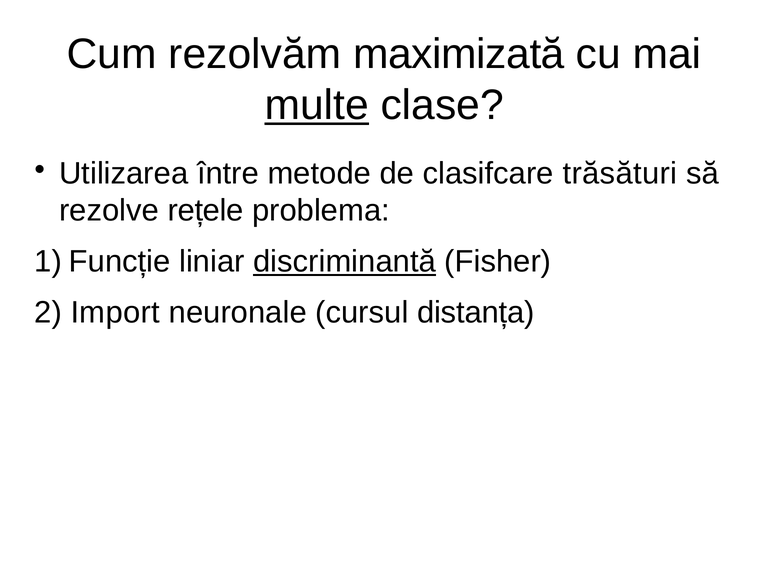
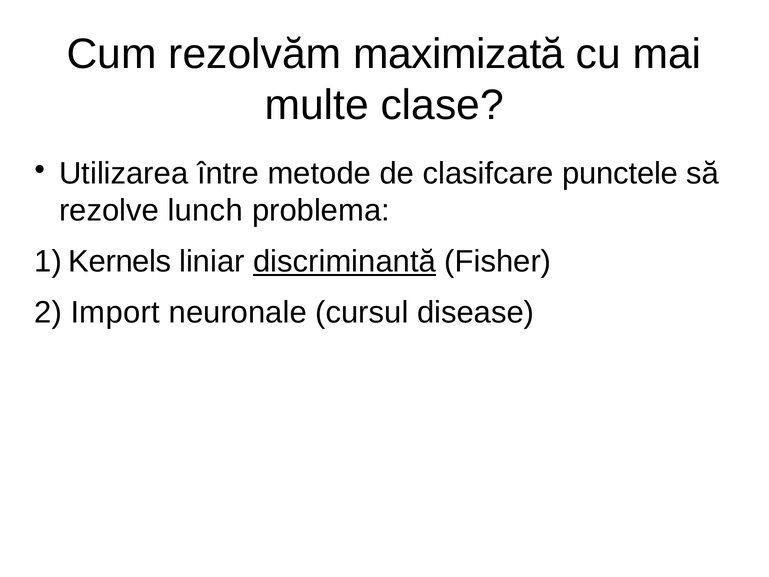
multe underline: present -> none (317, 105)
trăsături: trăsături -> punctele (620, 173)
rețele: rețele -> lunch (205, 210)
Funcție: Funcție -> Kernels (120, 261)
distanța: distanța -> disease (476, 312)
